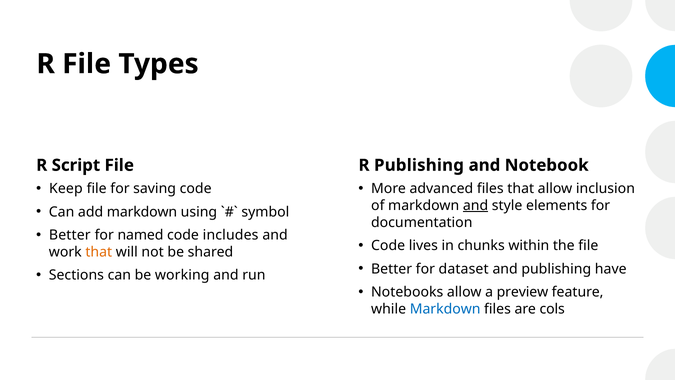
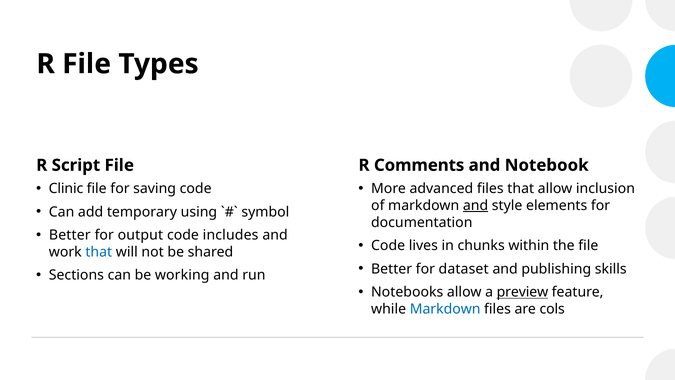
R Publishing: Publishing -> Comments (419, 165)
Keep: Keep -> Clinic (66, 189)
add markdown: markdown -> temporary (142, 212)
named: named -> output (140, 235)
that colour: orange -> blue (99, 252)
have: have -> skills (611, 269)
preview underline: none -> present (522, 292)
